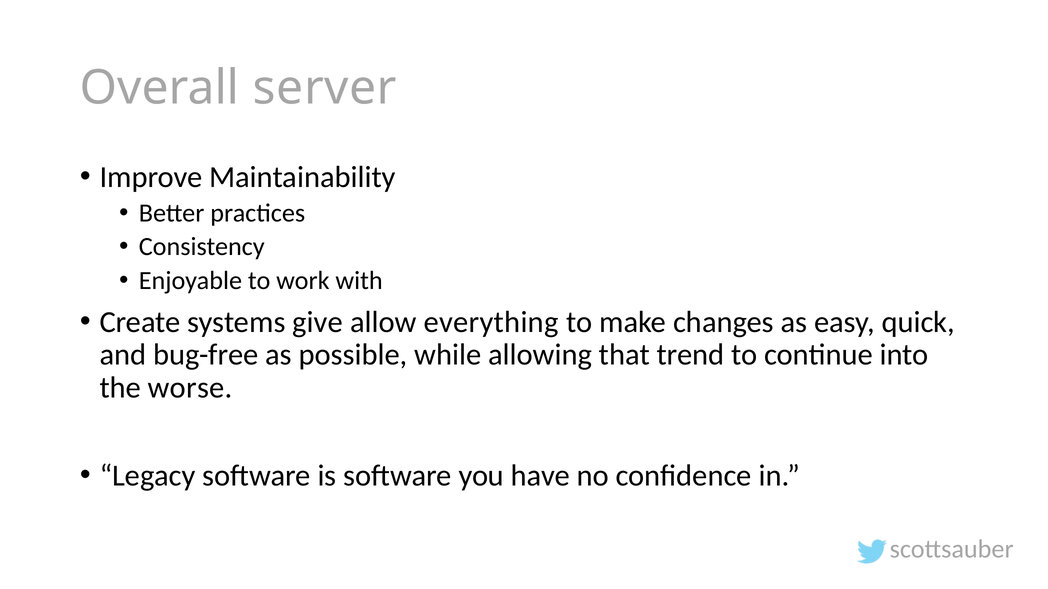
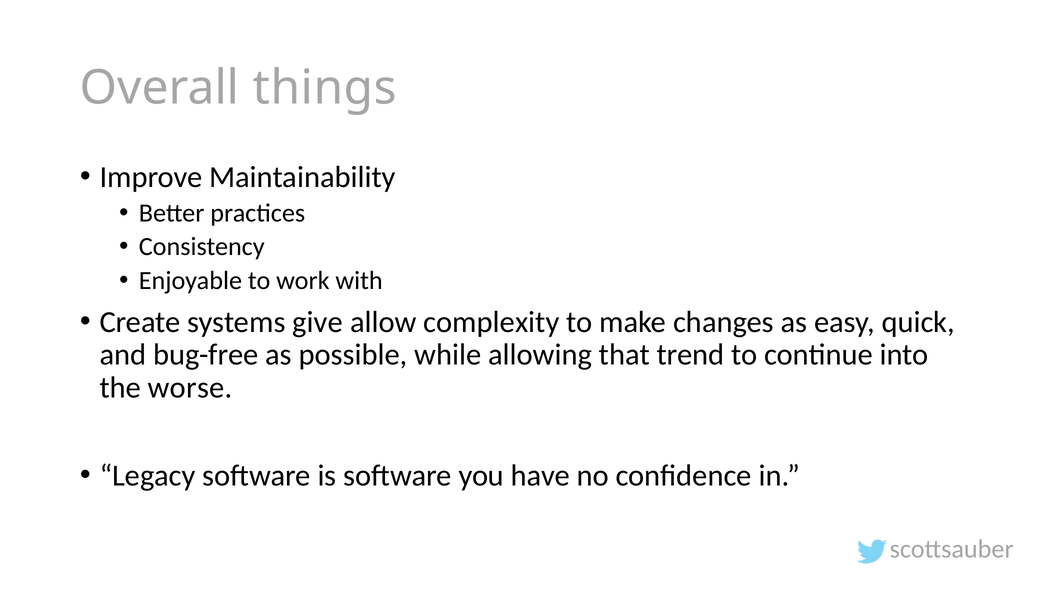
server: server -> things (325, 88)
everything: everything -> complexity (491, 322)
